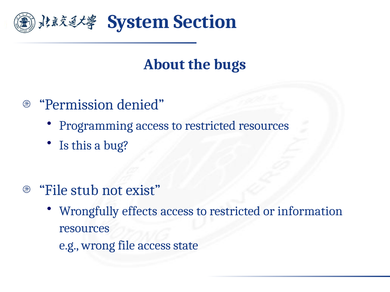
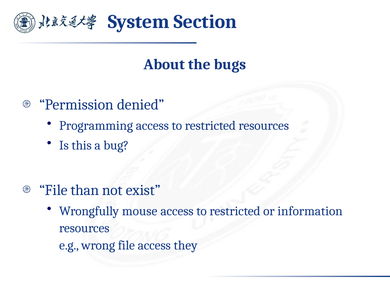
stub: stub -> than (85, 191)
effects: effects -> mouse (140, 211)
state: state -> they (186, 246)
